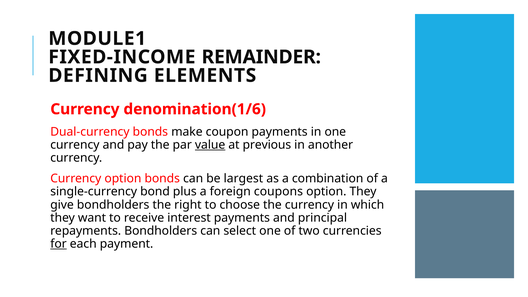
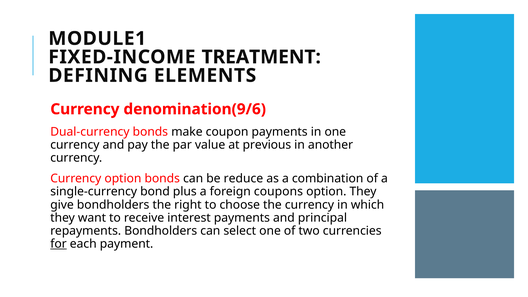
REMAINDER: REMAINDER -> TREATMENT (261, 57)
denomination(1/6: denomination(1/6 -> denomination(9/6 (195, 109)
value underline: present -> none (210, 145)
largest: largest -> reduce (243, 179)
